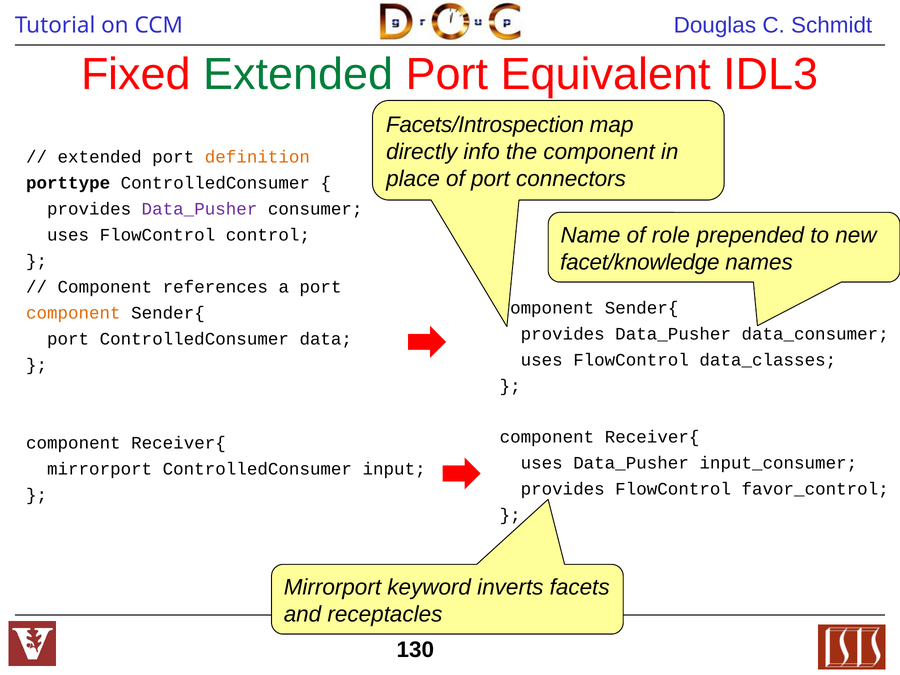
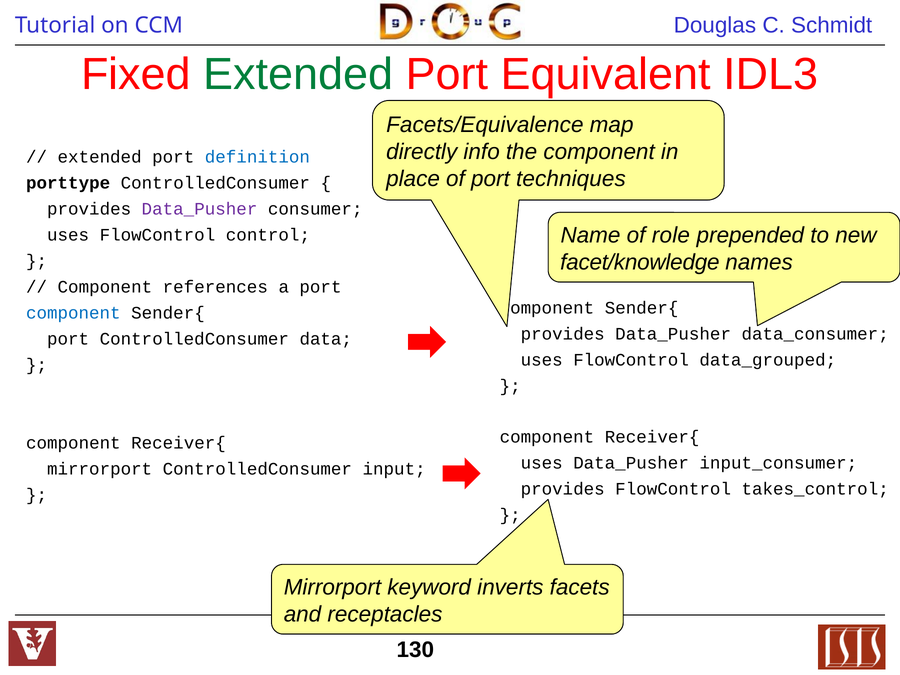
Facets/Introspection: Facets/Introspection -> Facets/Equivalence (485, 125)
definition colour: orange -> blue (257, 157)
connectors: connectors -> techniques (571, 179)
component colour: orange -> blue (73, 313)
data_classes: data_classes -> data_grouped (768, 360)
favor_control: favor_control -> takes_control (815, 489)
